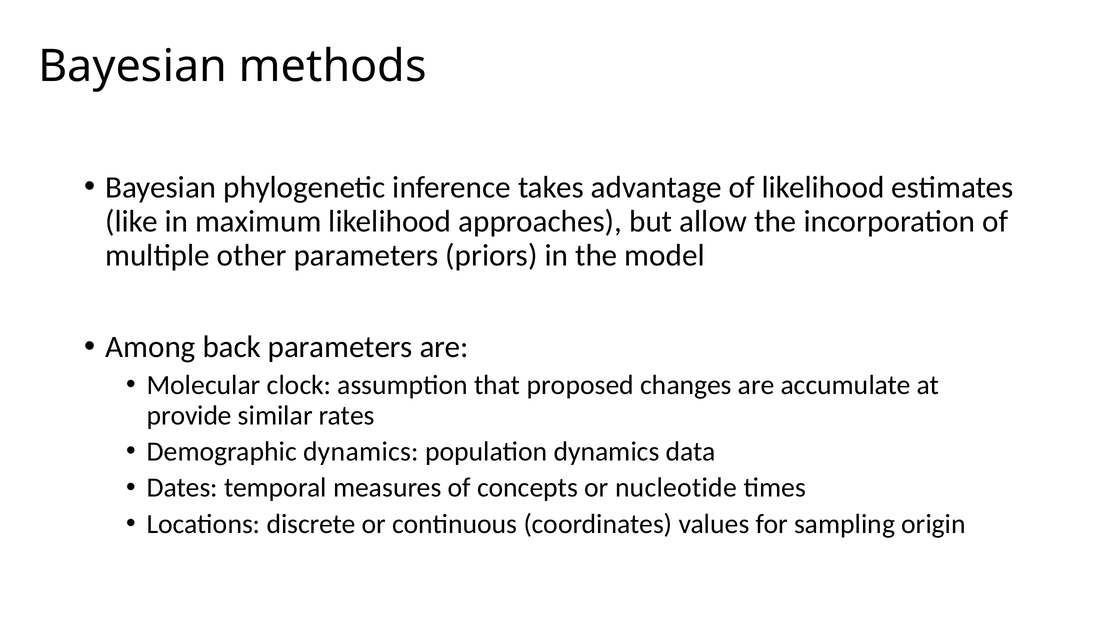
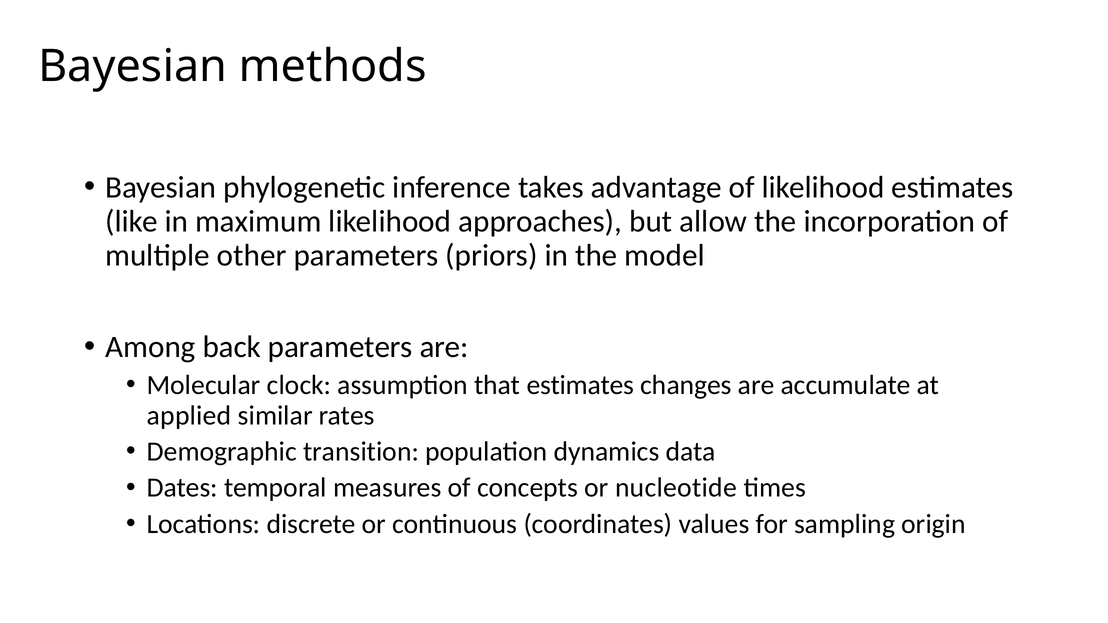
that proposed: proposed -> estimates (580, 385)
provide: provide -> applied (189, 416)
Demographic dynamics: dynamics -> transition (361, 452)
